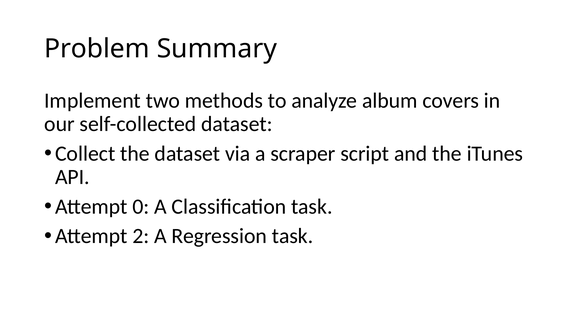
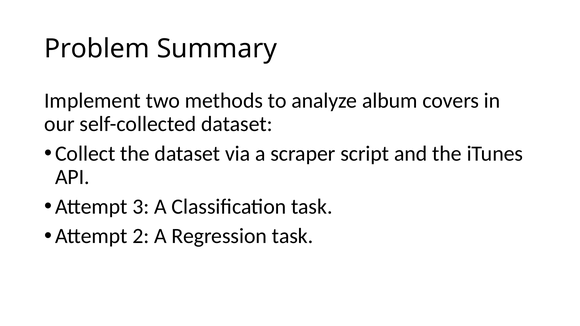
0: 0 -> 3 (141, 207)
